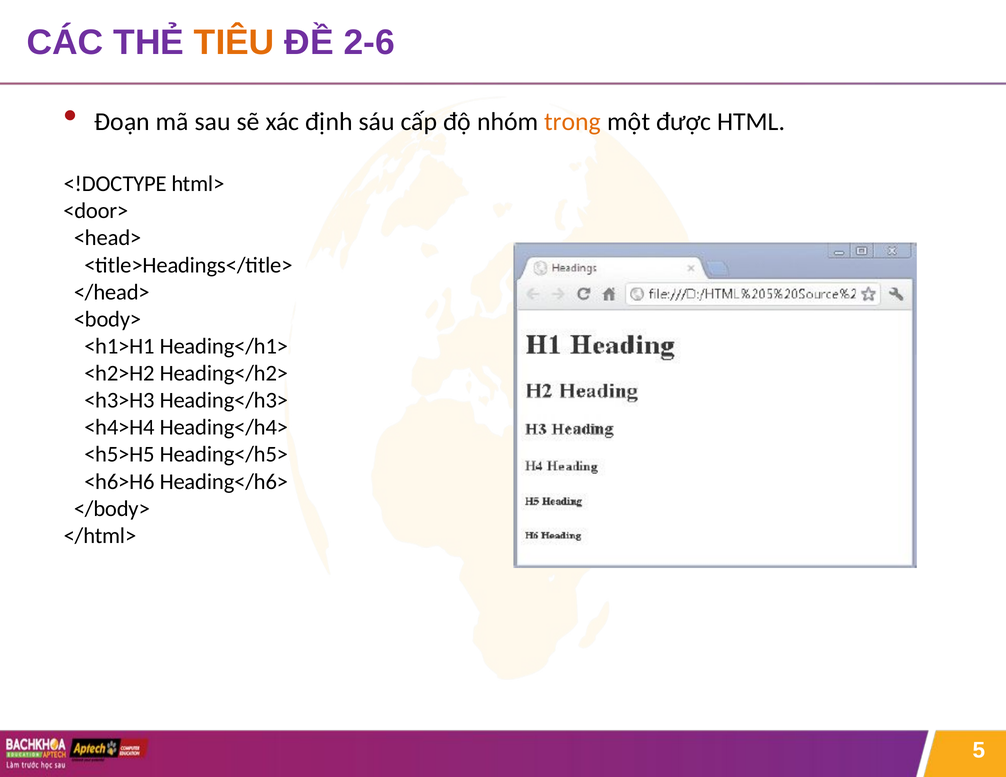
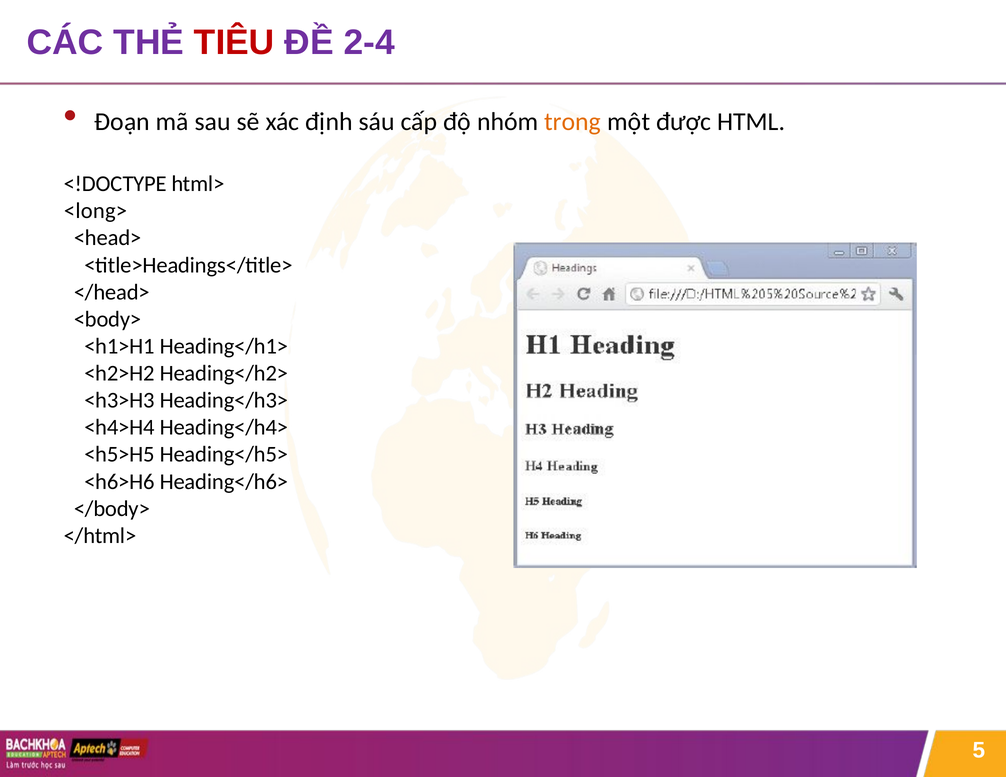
TIÊU colour: orange -> red (234, 43)
2-6: 2-6 -> 2-4 (369, 43)
<door>: <door> -> <long> (96, 211)
